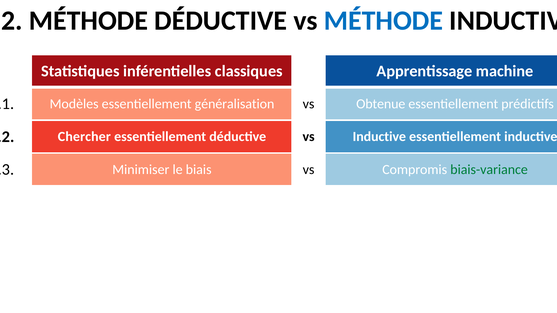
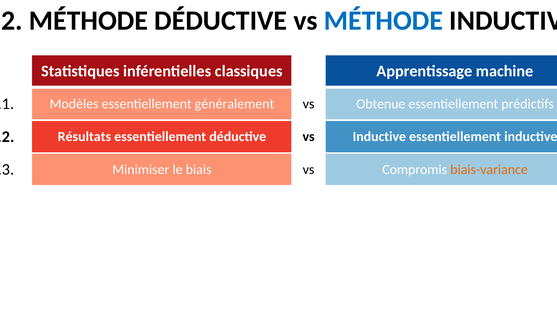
généralisation: généralisation -> généralement (234, 104)
Chercher: Chercher -> Résultats (84, 137)
biais-variance colour: green -> orange (489, 170)
